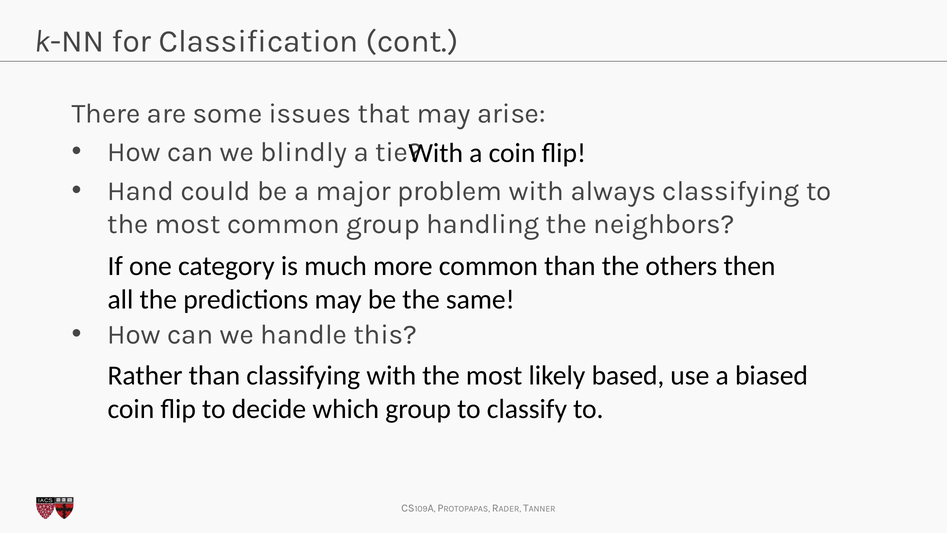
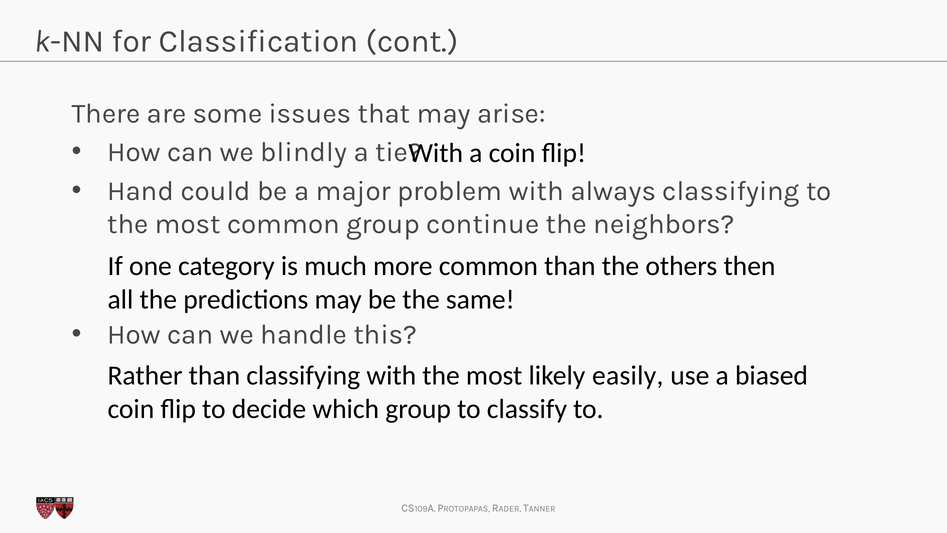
handling: handling -> continue (483, 224)
based: based -> easily (628, 376)
